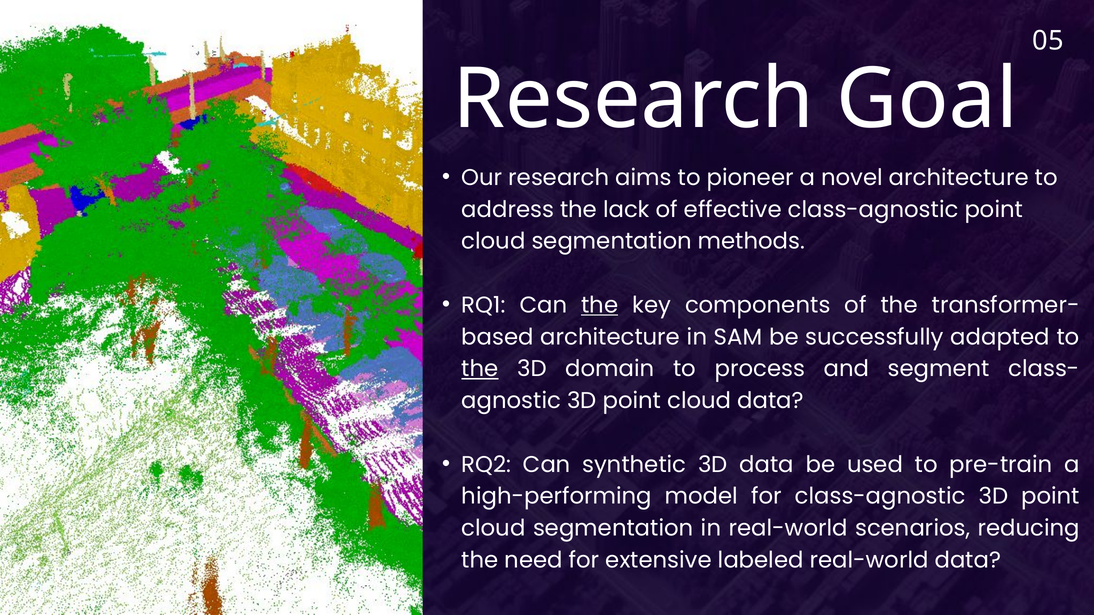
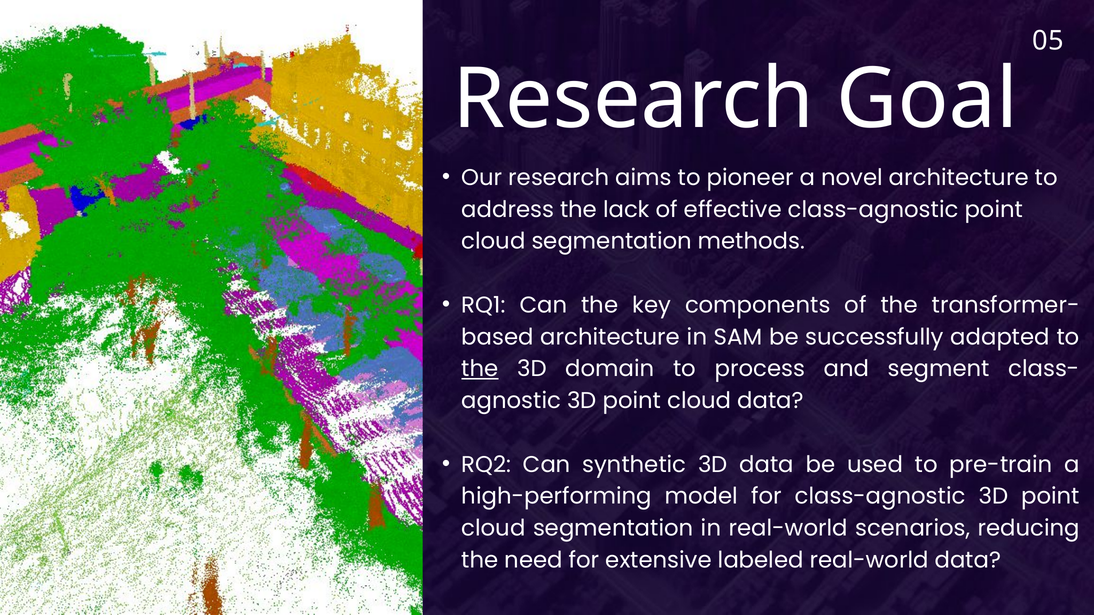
the underline: present -> none (600, 305)
